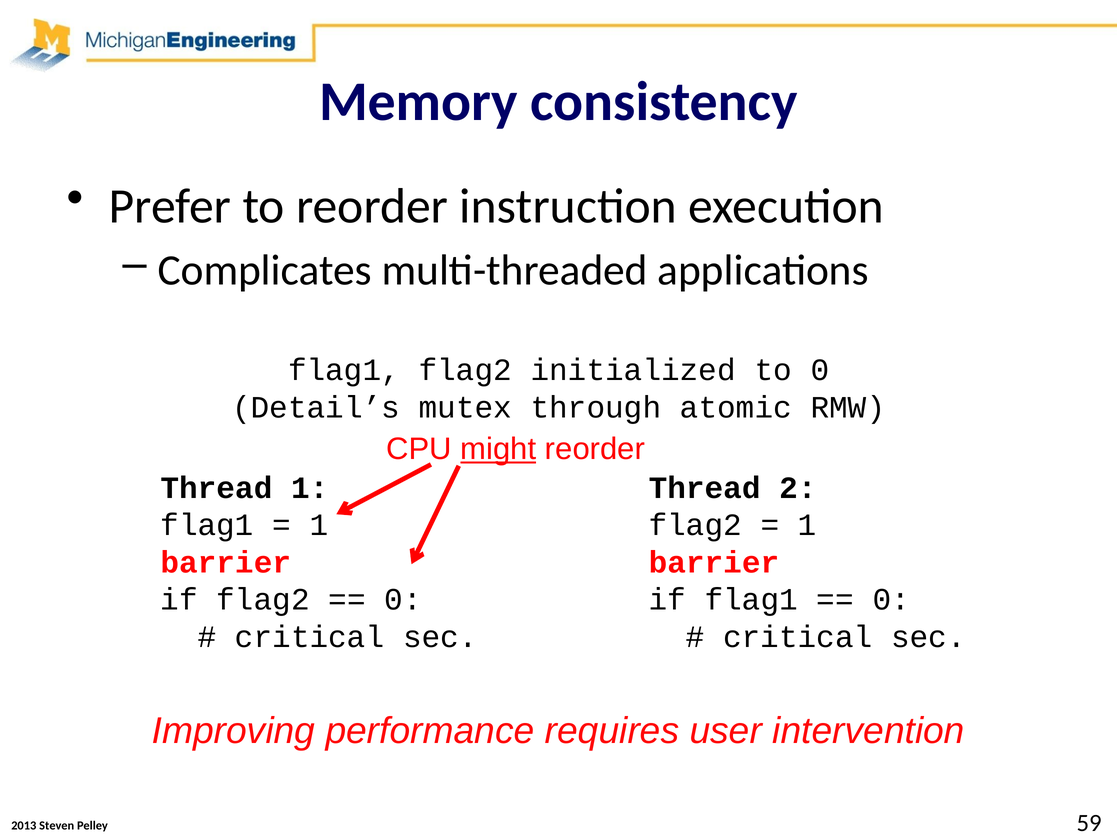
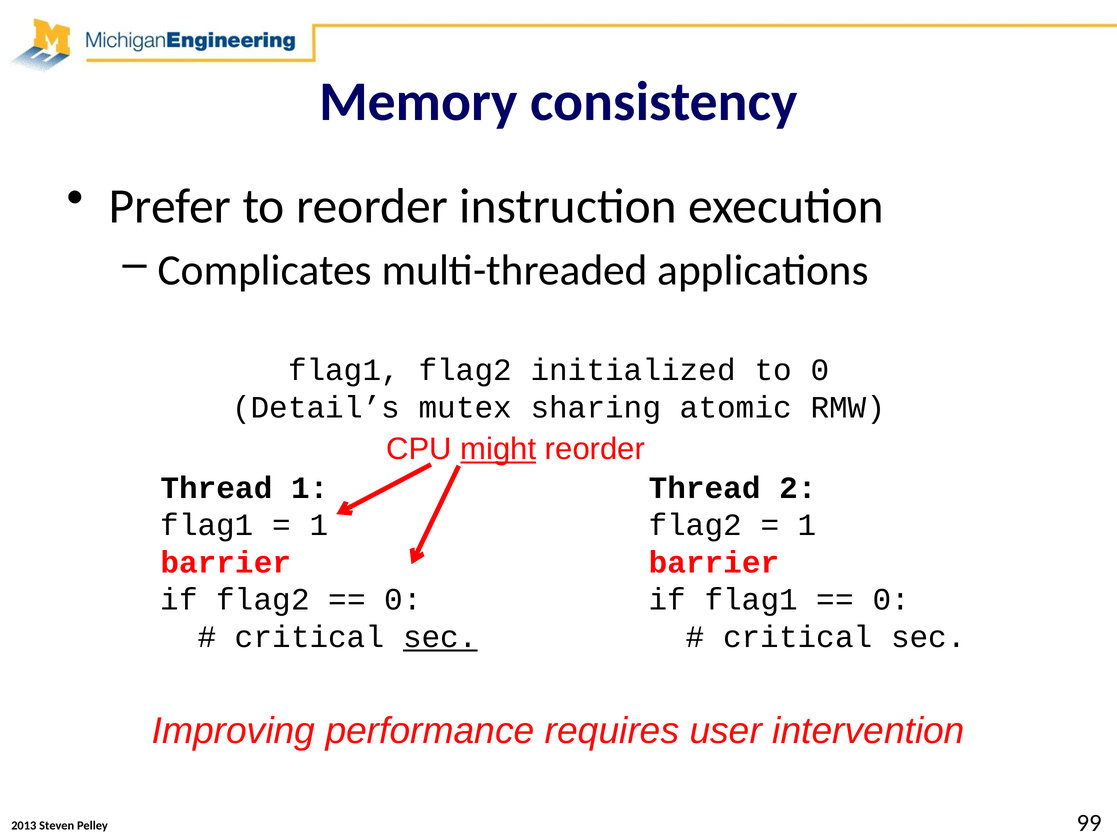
through: through -> sharing (596, 407)
sec underline: none -> present (440, 637)
59: 59 -> 99 (1089, 823)
